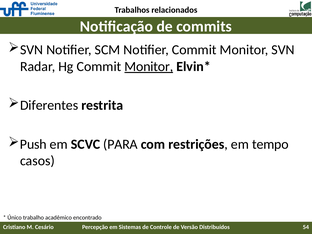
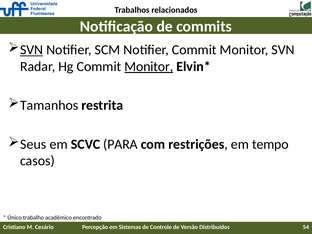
SVN underline: none -> present (32, 50)
Diferentes: Diferentes -> Tamanhos (49, 105)
Push: Push -> Seus (33, 144)
